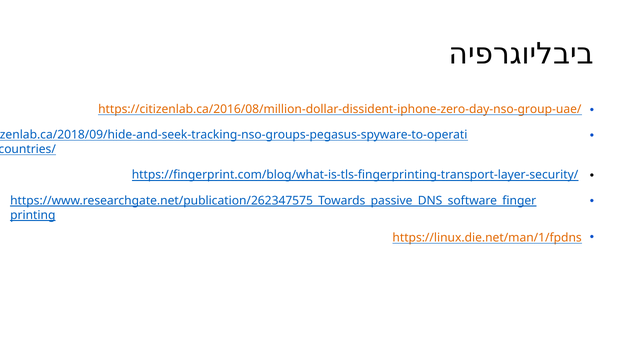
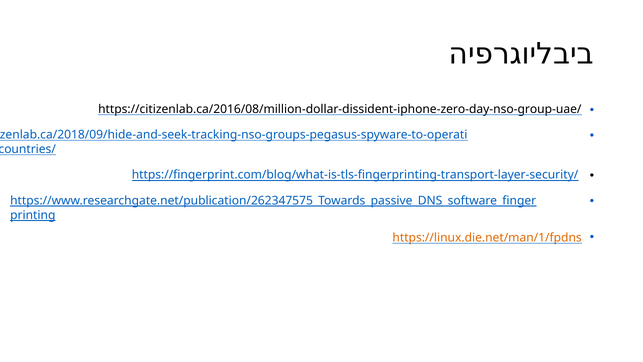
https://citizenlab.ca/2016/08/million-dollar-dissident-iphone-zero-day-nso-group-uae/ colour: orange -> black (340, 109)
